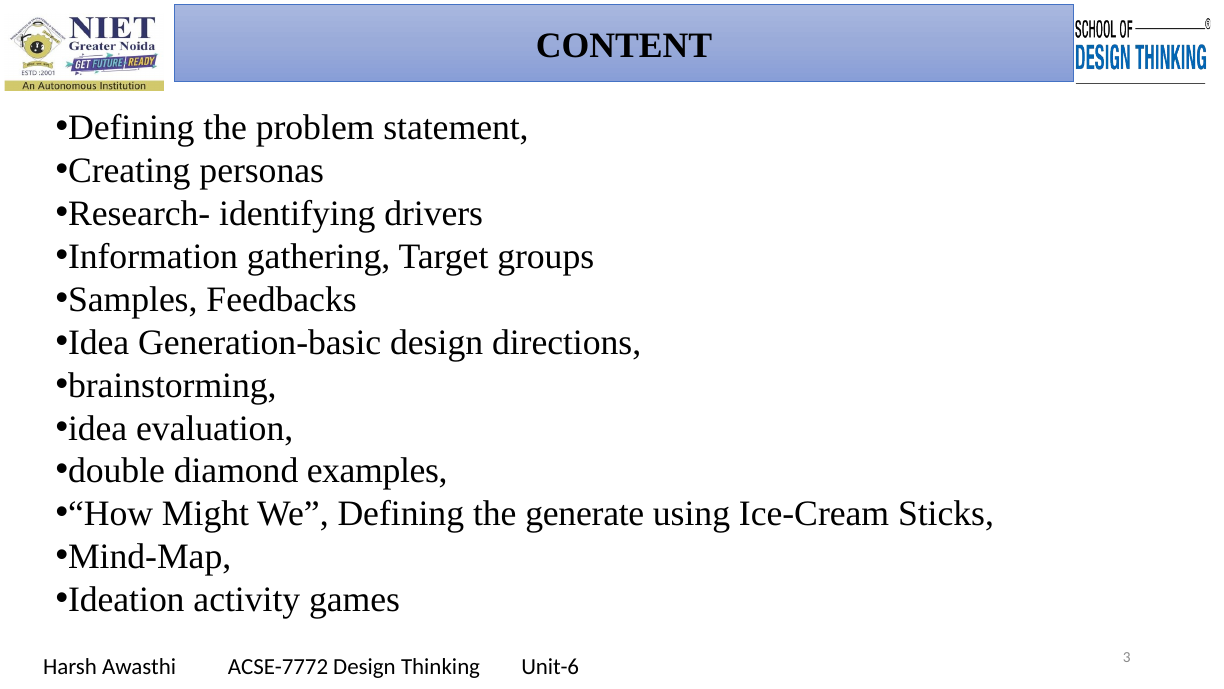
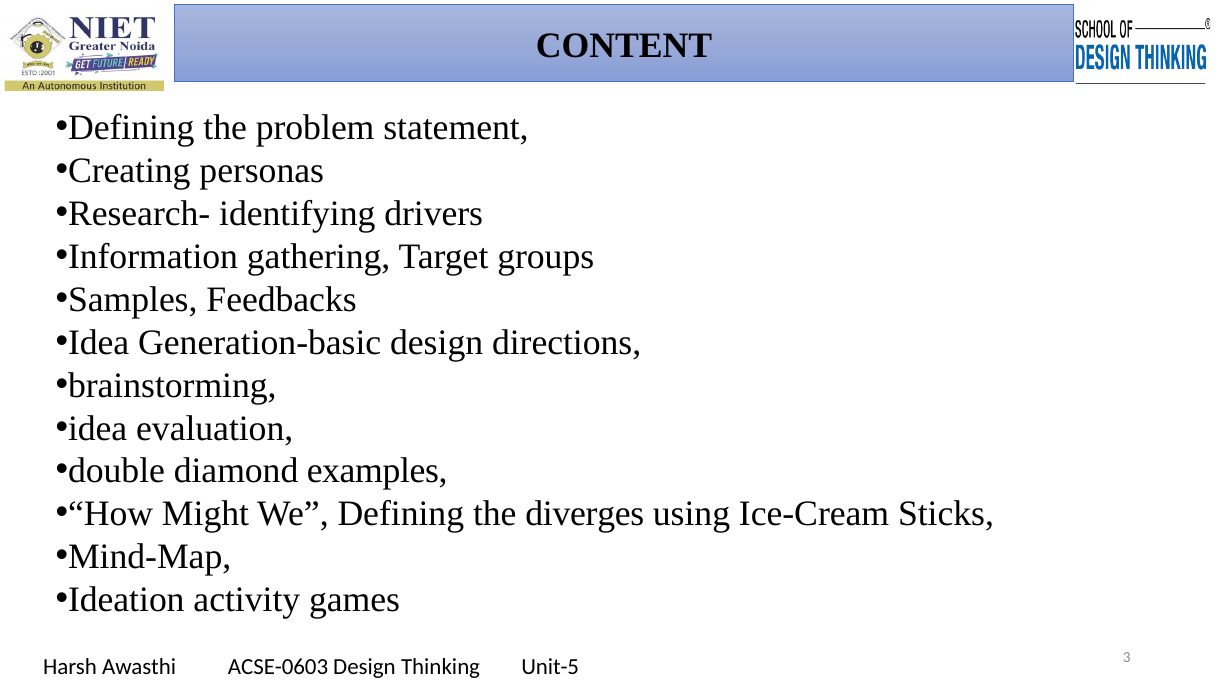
generate: generate -> diverges (585, 514)
ACSE-7772: ACSE-7772 -> ACSE-0603 (278, 666)
Unit-6: Unit-6 -> Unit-5 (550, 666)
